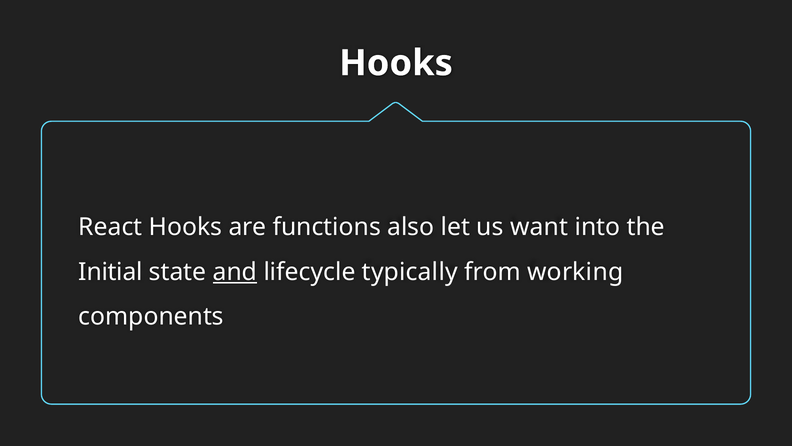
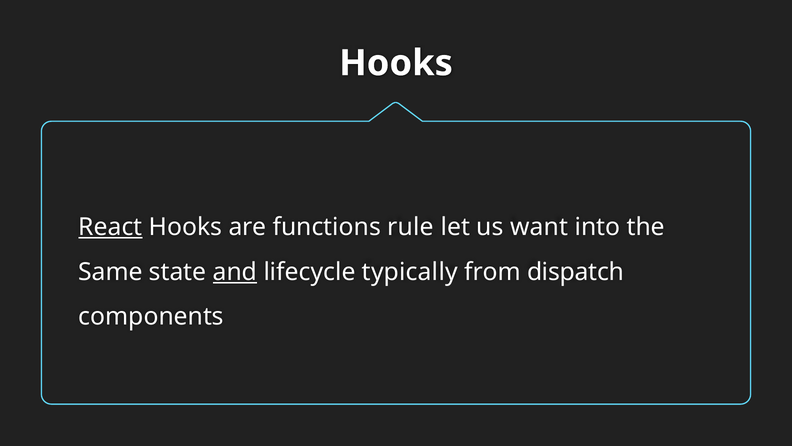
React underline: none -> present (110, 227)
also: also -> rule (411, 227)
Initial: Initial -> Same (110, 272)
working: working -> dispatch (575, 272)
